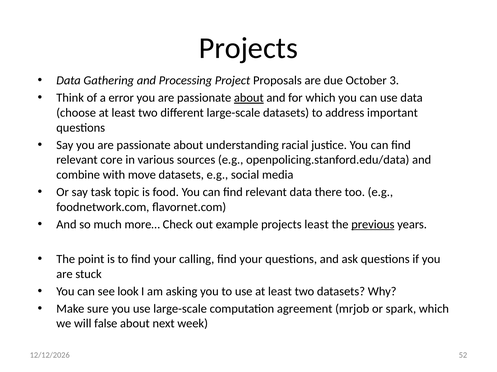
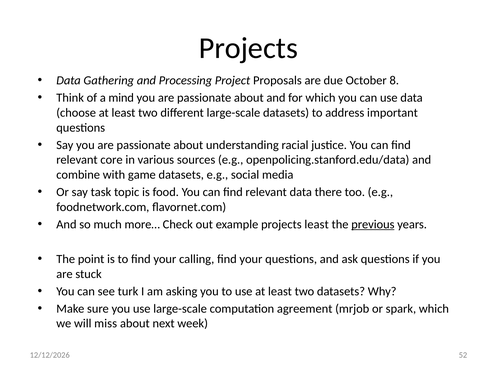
3: 3 -> 8 (394, 81)
error: error -> mind (121, 98)
about underline: present -> none (249, 98)
move: move -> game (142, 175)
look: look -> turk (128, 292)
false: false -> miss (106, 324)
